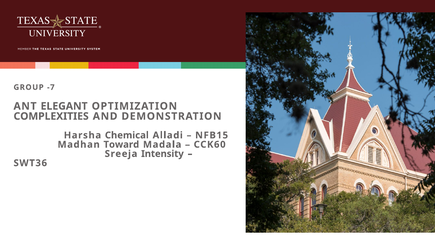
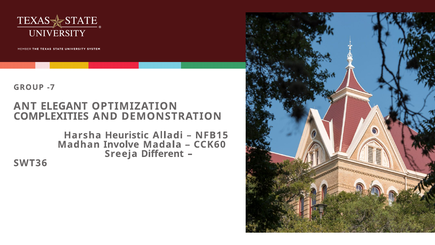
Chemical: Chemical -> Heuristic (127, 135)
Toward: Toward -> Involve (121, 144)
Intensity: Intensity -> Different (162, 154)
